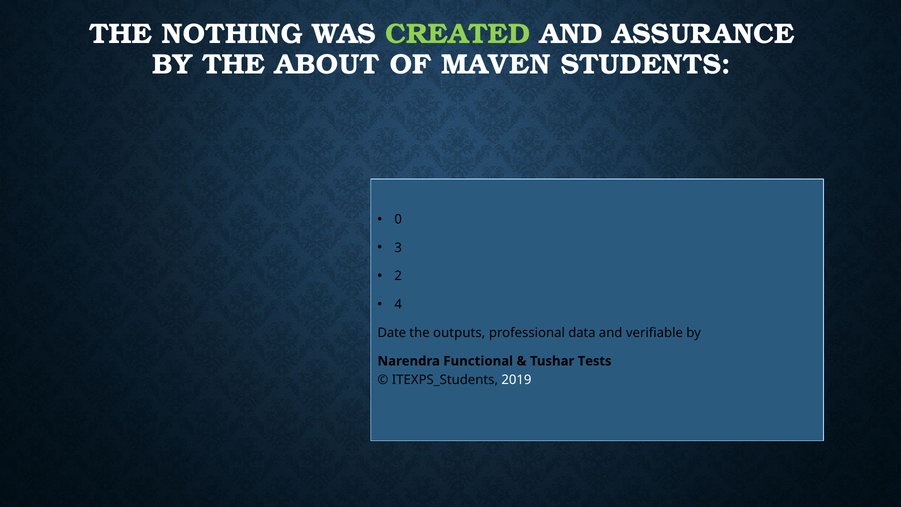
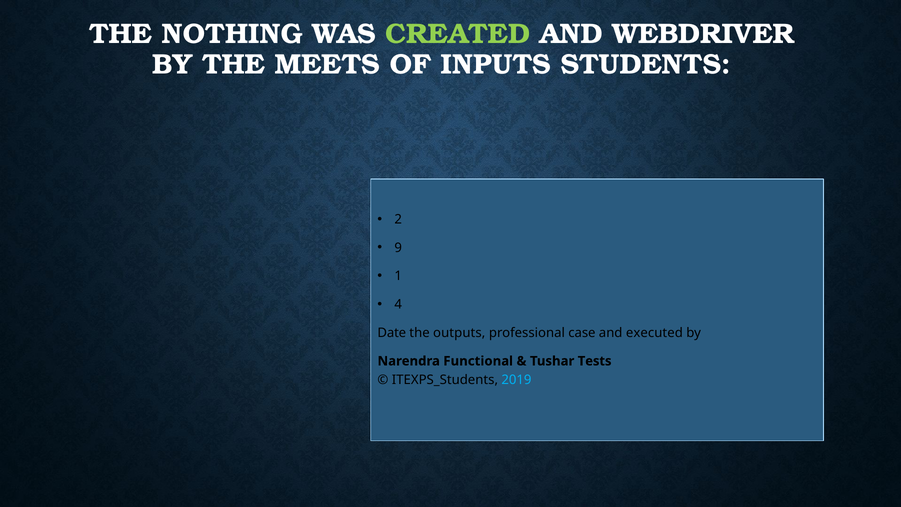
ASSURANCE: ASSURANCE -> WEBDRIVER (703, 34)
ABOUT: ABOUT -> MEETS (327, 64)
MAVEN: MAVEN -> INPUTS (496, 64)
0: 0 -> 2 (398, 219)
3: 3 -> 9 (398, 248)
2: 2 -> 1 (398, 276)
data: data -> case (582, 333)
verifiable: verifiable -> executed (654, 333)
2019 colour: white -> light blue (516, 380)
